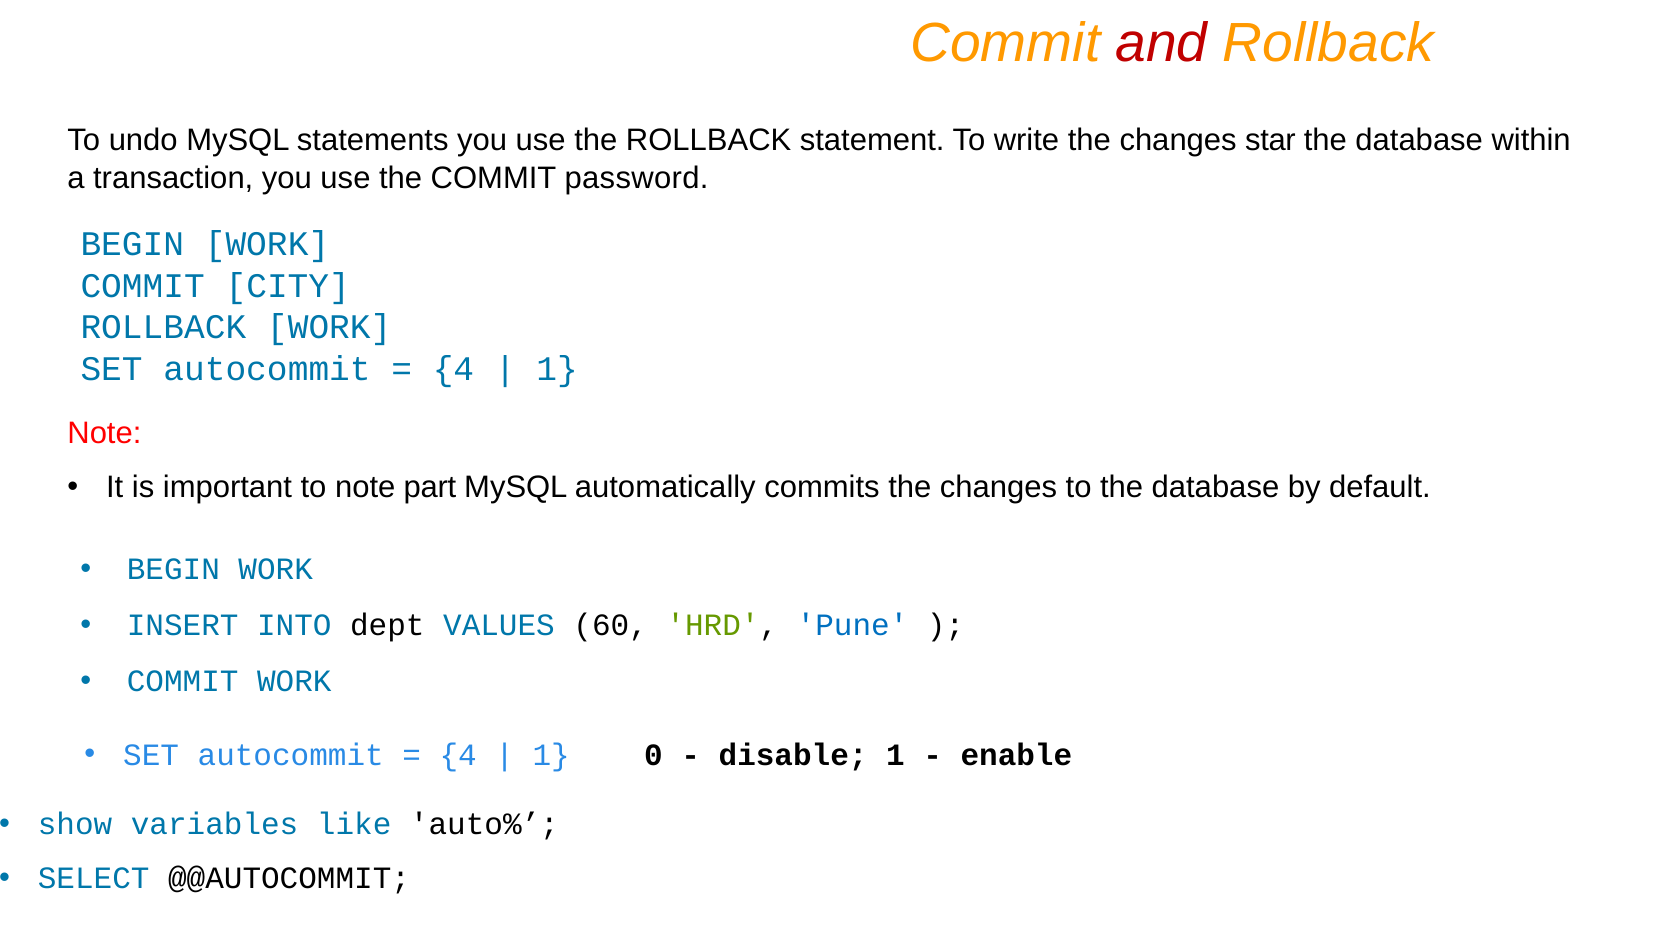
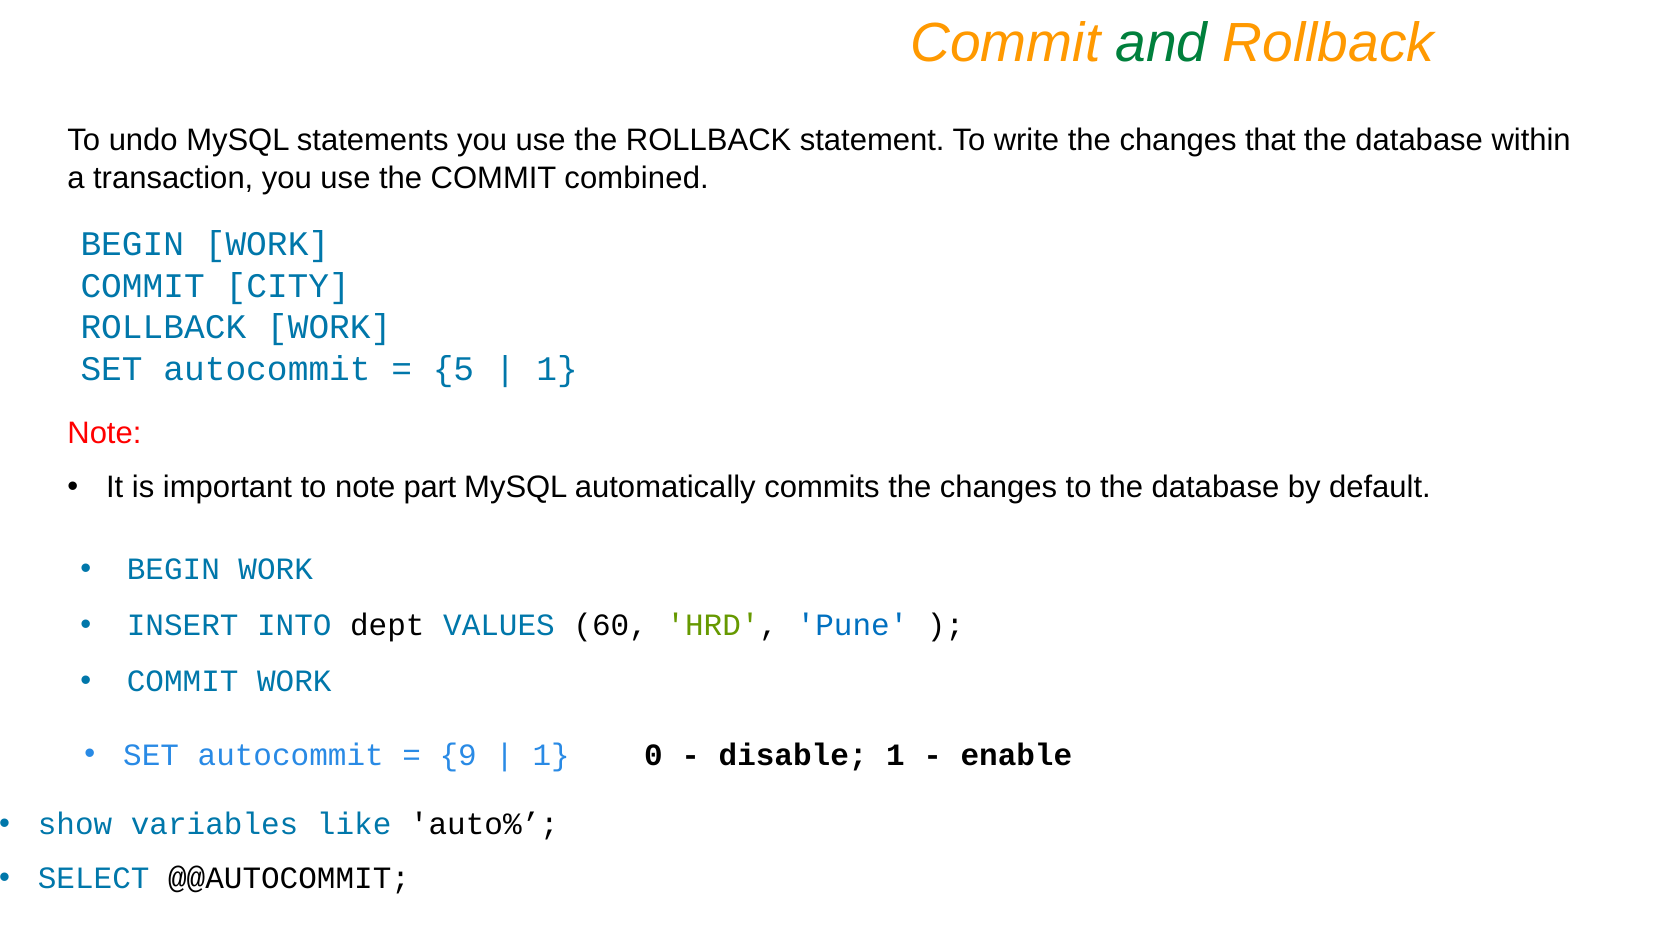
and colour: red -> green (1162, 43)
star: star -> that (1270, 141)
password: password -> combined (637, 178)
4: 4 -> 5 (453, 368)
4: 4 -> 9 (458, 755)
